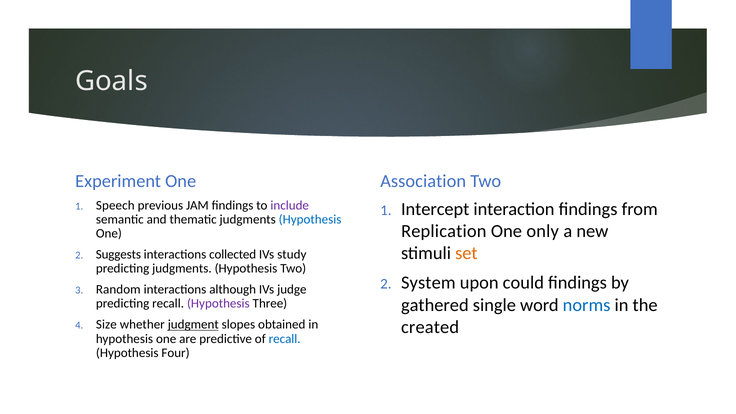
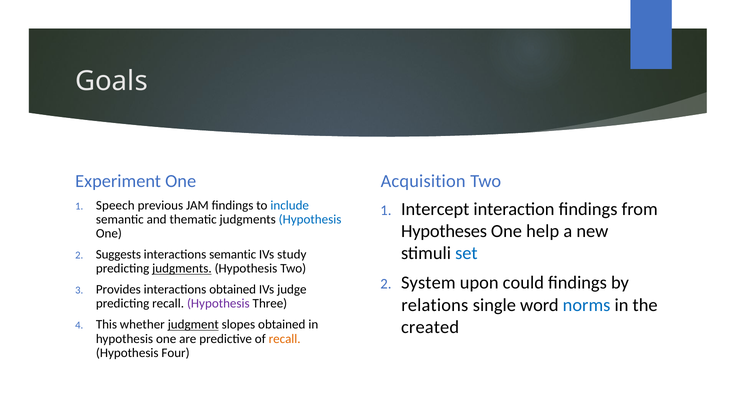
Association: Association -> Acquisition (423, 181)
include colour: purple -> blue (290, 205)
Replication: Replication -> Hypotheses (444, 231)
only: only -> help (543, 231)
set colour: orange -> blue (466, 253)
interactions collected: collected -> semantic (233, 255)
judgments underline: none -> present (182, 269)
Random: Random -> Provides (118, 290)
interactions although: although -> obtained (233, 290)
gathered: gathered -> relations (435, 305)
Size: Size -> This (106, 325)
recall colour: blue -> orange (285, 339)
